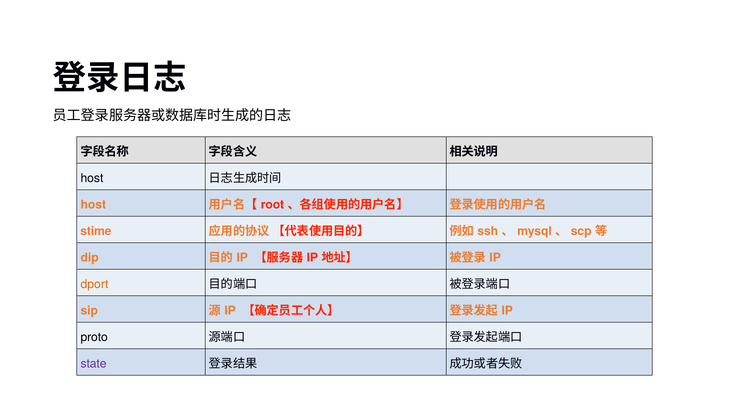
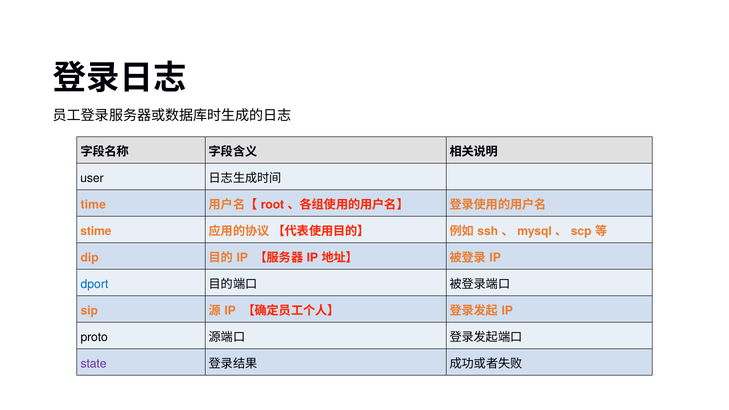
host: host -> user (92, 179)
host: host -> time (93, 205)
dport colour: orange -> blue (94, 284)
